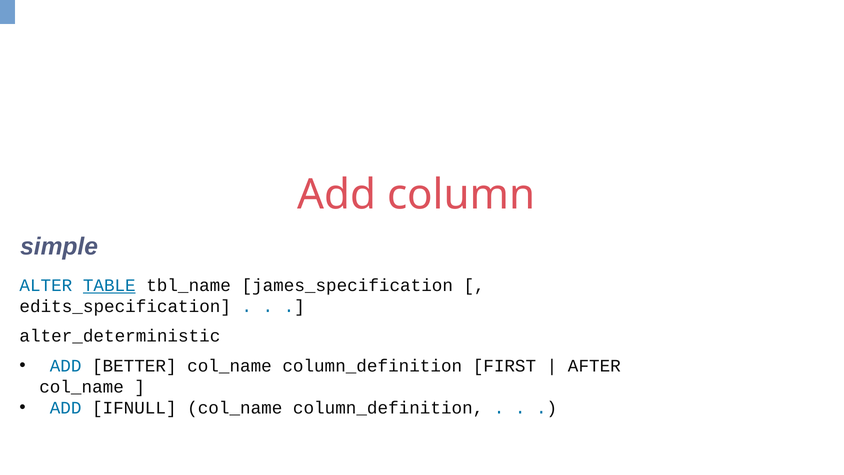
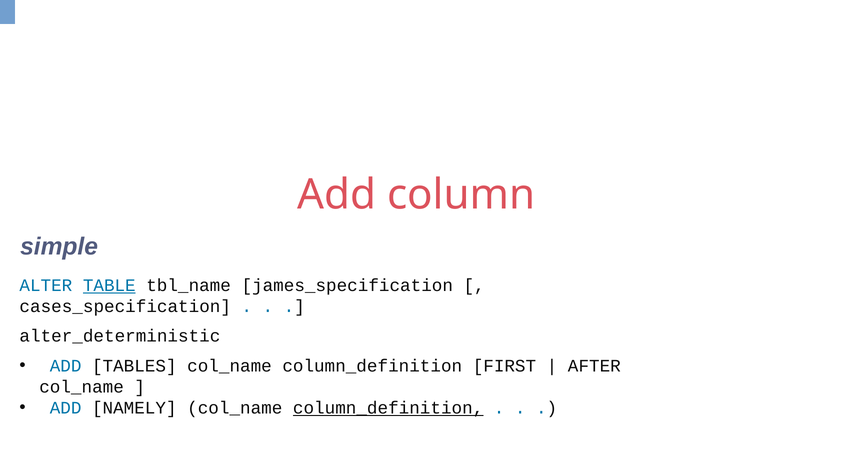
edits_specification: edits_specification -> cases_specification (125, 306)
BETTER: BETTER -> TABLES (134, 366)
IFNULL: IFNULL -> NAMELY (134, 408)
column_definition underline: none -> present (388, 408)
